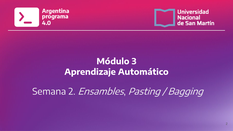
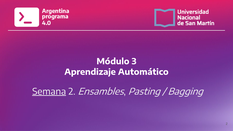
Semana underline: none -> present (49, 92)
